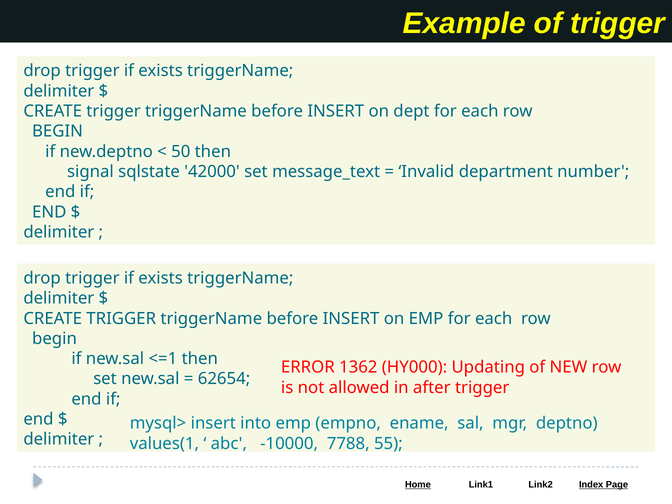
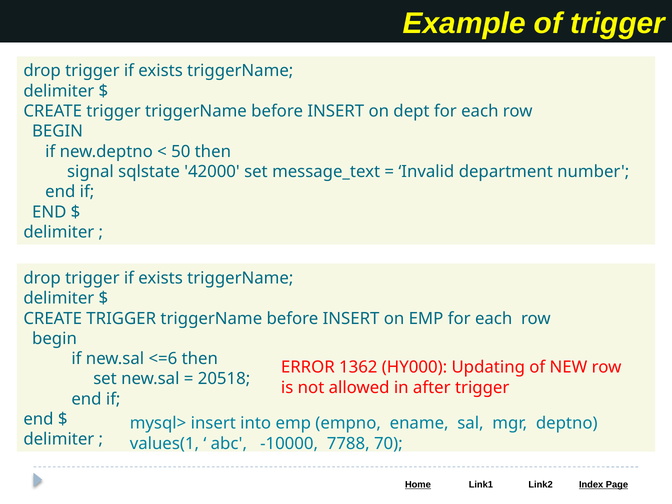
<=1: <=1 -> <=6 (163, 359)
62654: 62654 -> 20518 (224, 379)
55: 55 -> 70 (388, 444)
